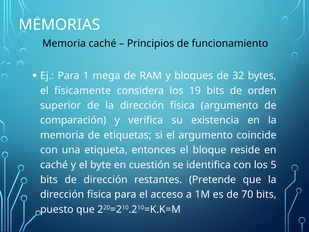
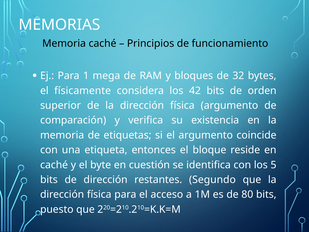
19: 19 -> 42 (195, 91)
Pretende: Pretende -> Segundo (212, 180)
70: 70 -> 80 (247, 194)
